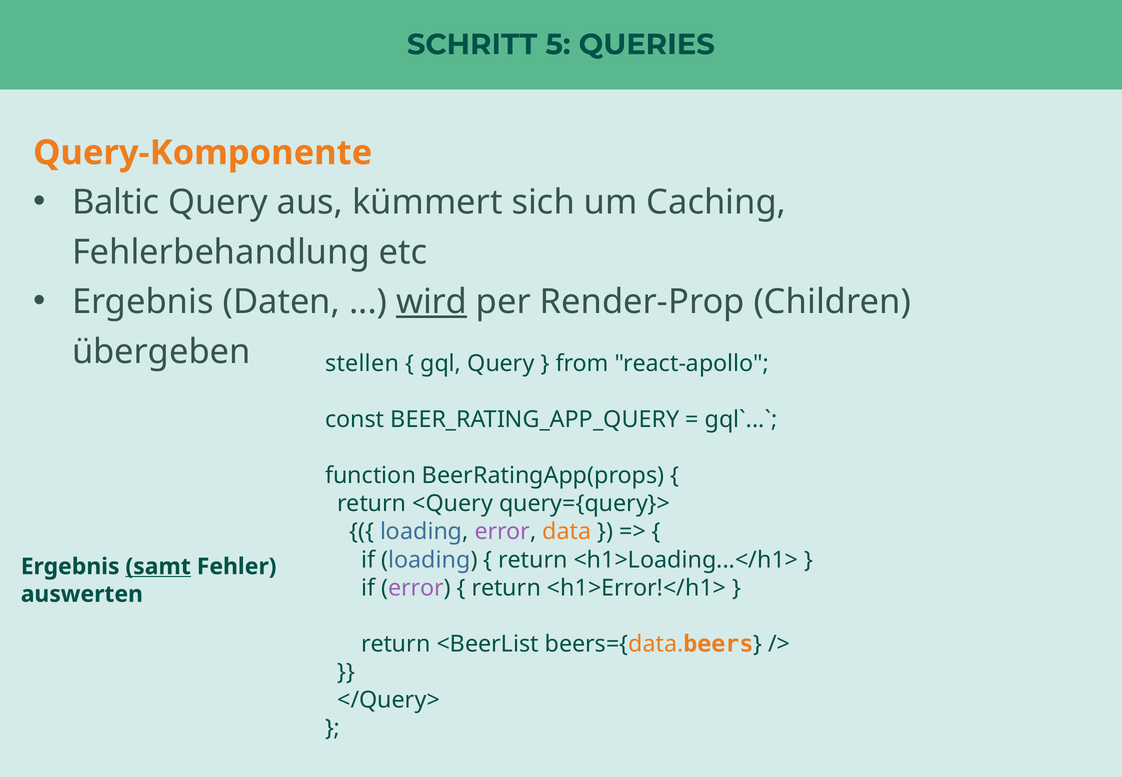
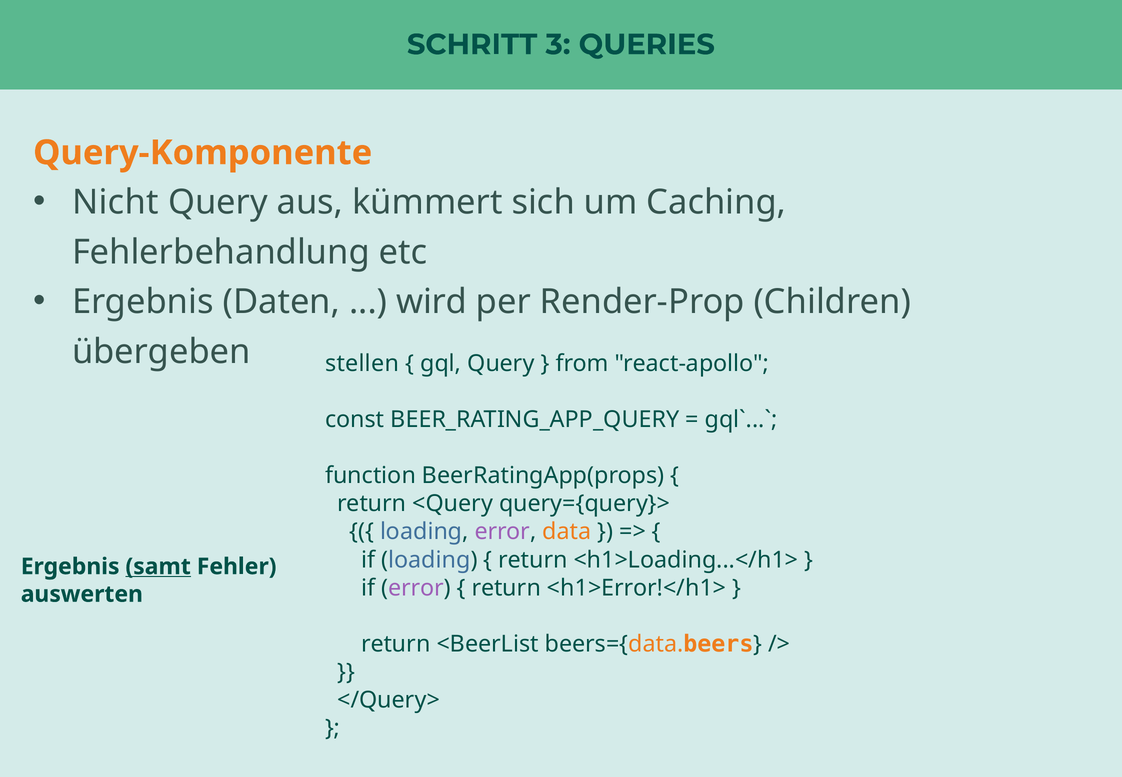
5: 5 -> 3 (558, 45)
Baltic: Baltic -> Nicht (115, 202)
wird underline: present -> none (432, 302)
